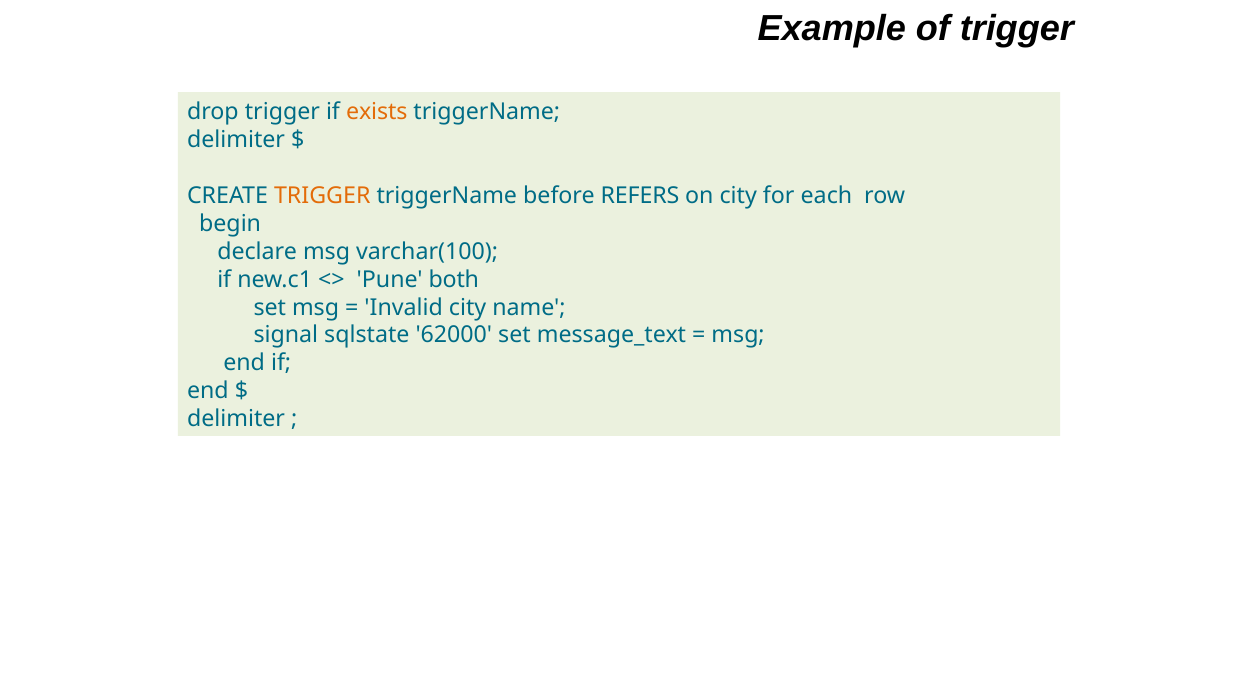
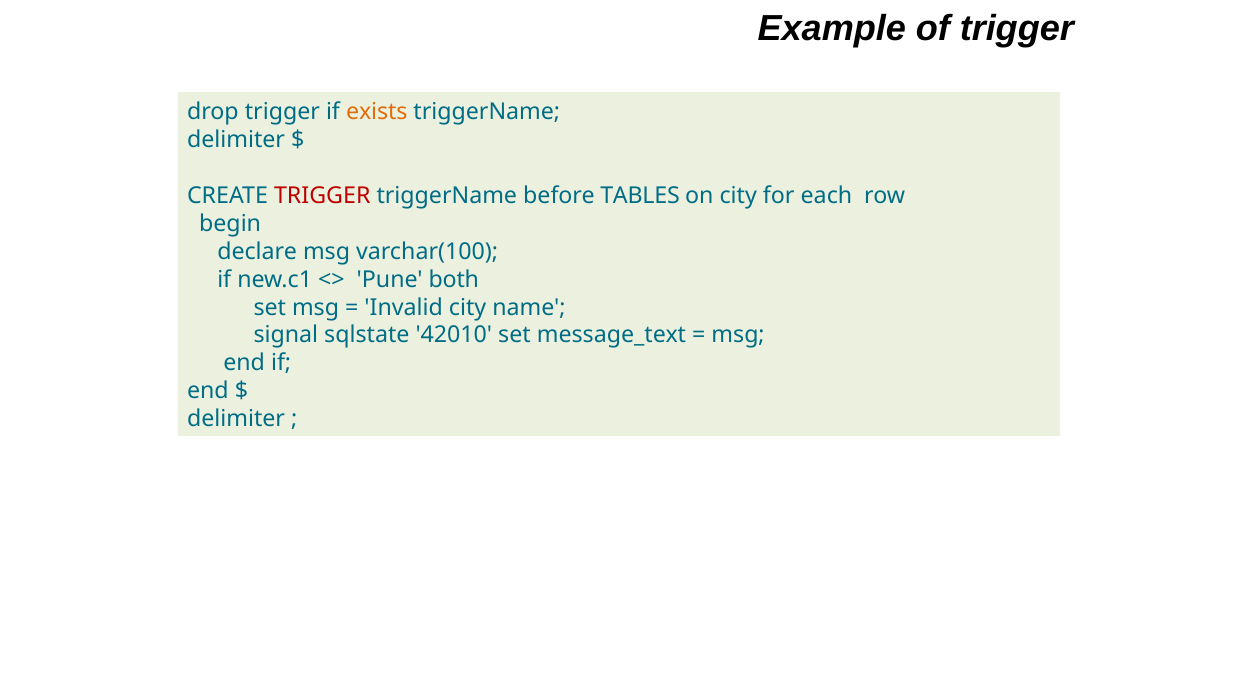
TRIGGER colour: orange -> red (322, 196)
REFERS: REFERS -> TABLES (640, 196)
62000: 62000 -> 42010 (454, 335)
